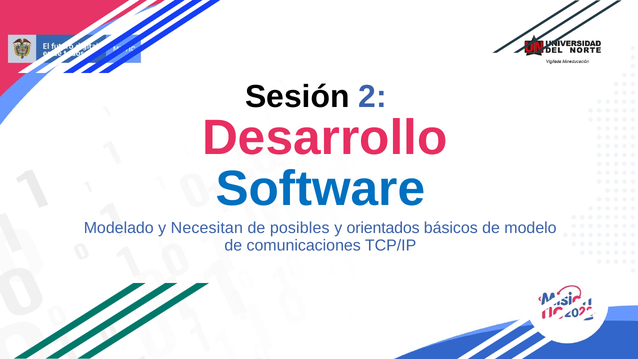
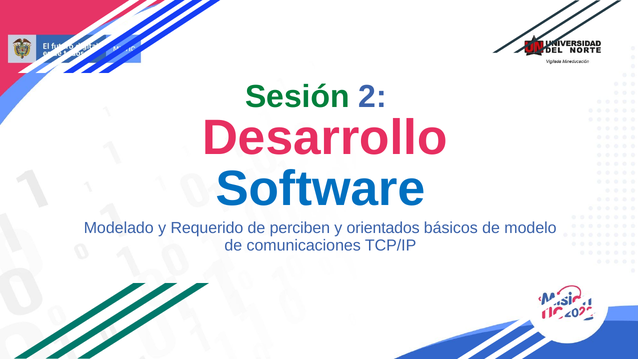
Sesión colour: black -> green (297, 97)
Necesitan: Necesitan -> Requerido (207, 228)
posibles: posibles -> perciben (300, 228)
